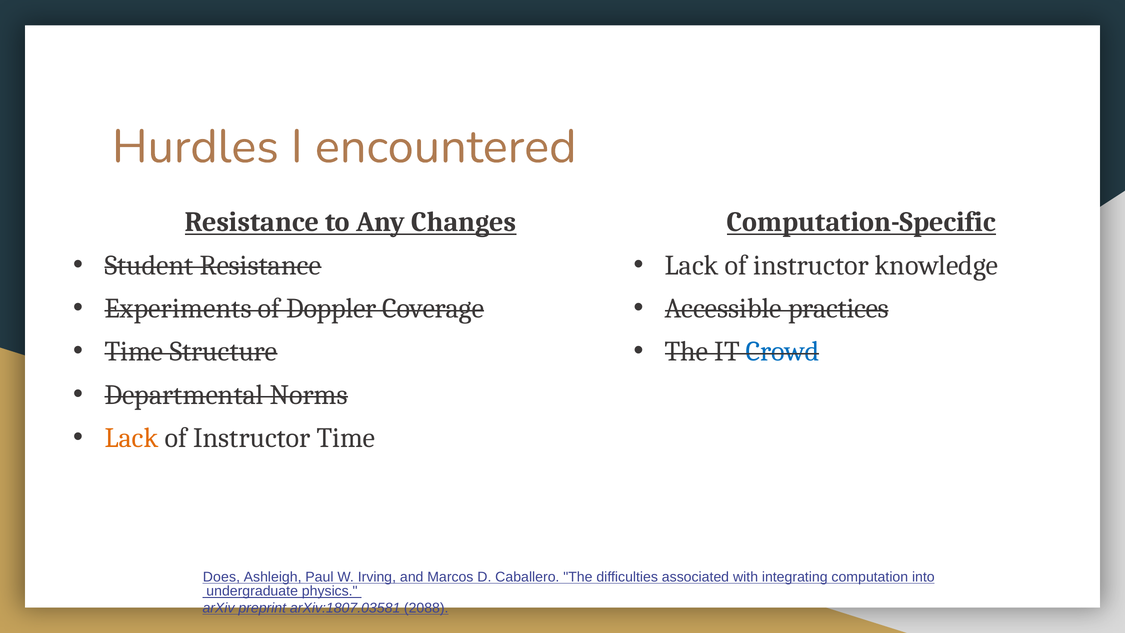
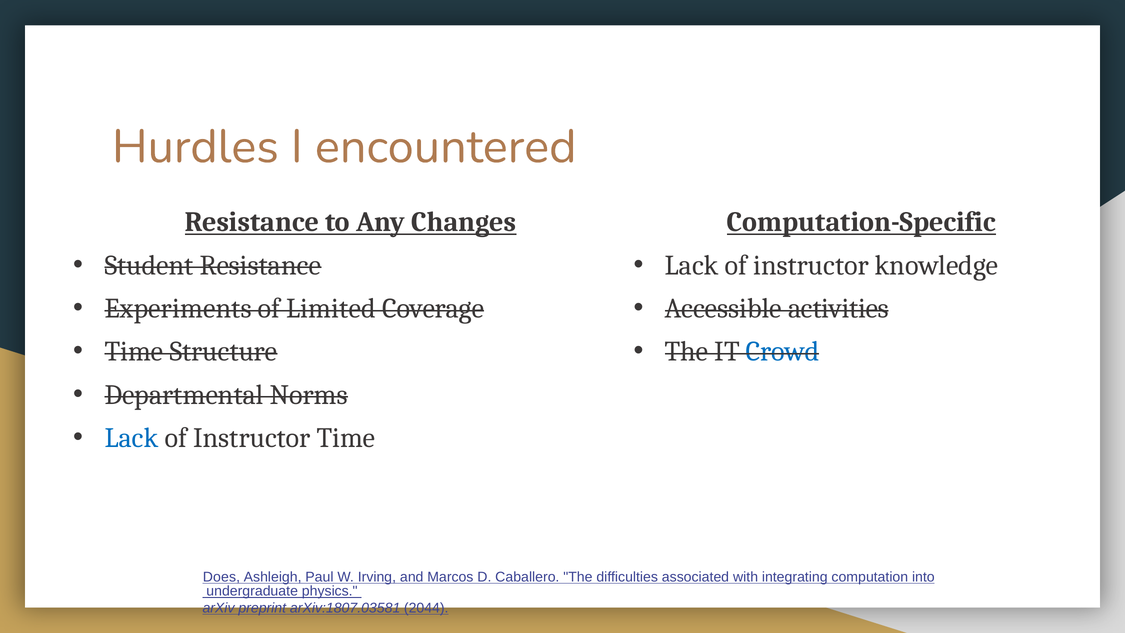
Doppler: Doppler -> Limited (331, 308)
practices: practices -> activities (838, 308)
Lack colour: orange -> blue (132, 438)
2088: 2088 -> 2044 (426, 608)
